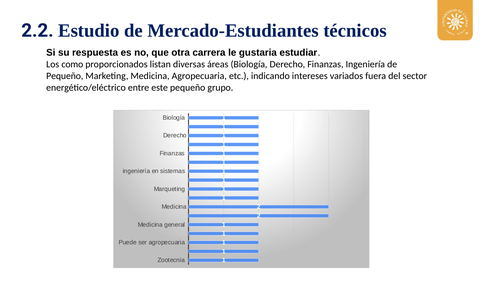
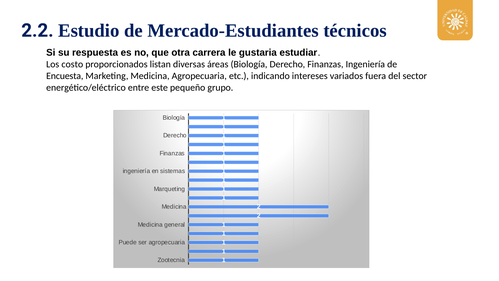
como: como -> costo (72, 64)
Pequeño: Pequeño -> Encuesta (65, 76)
